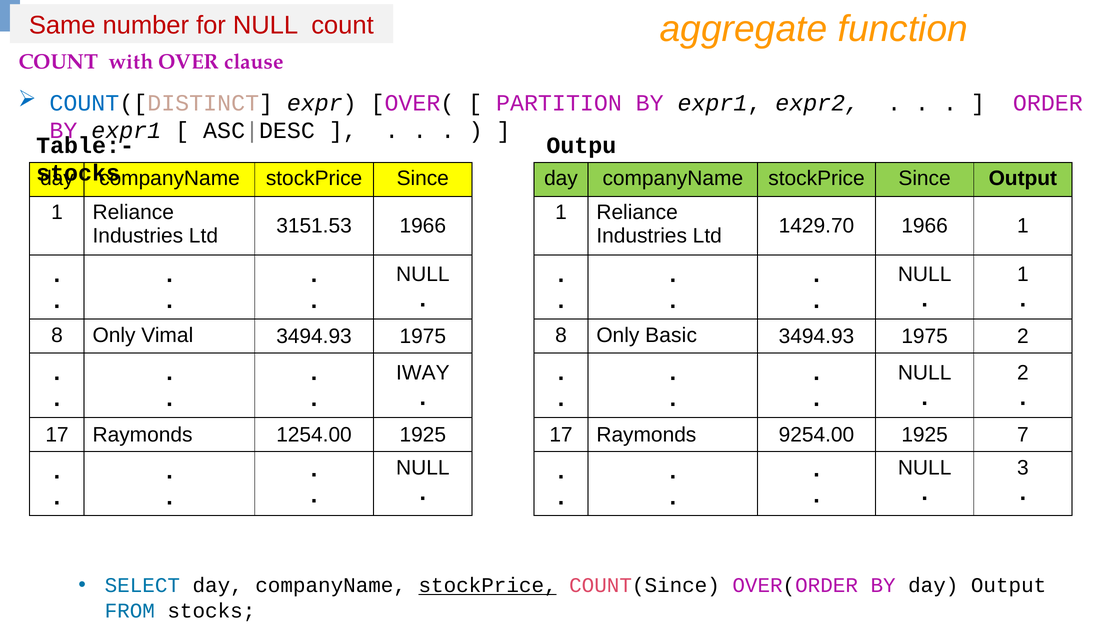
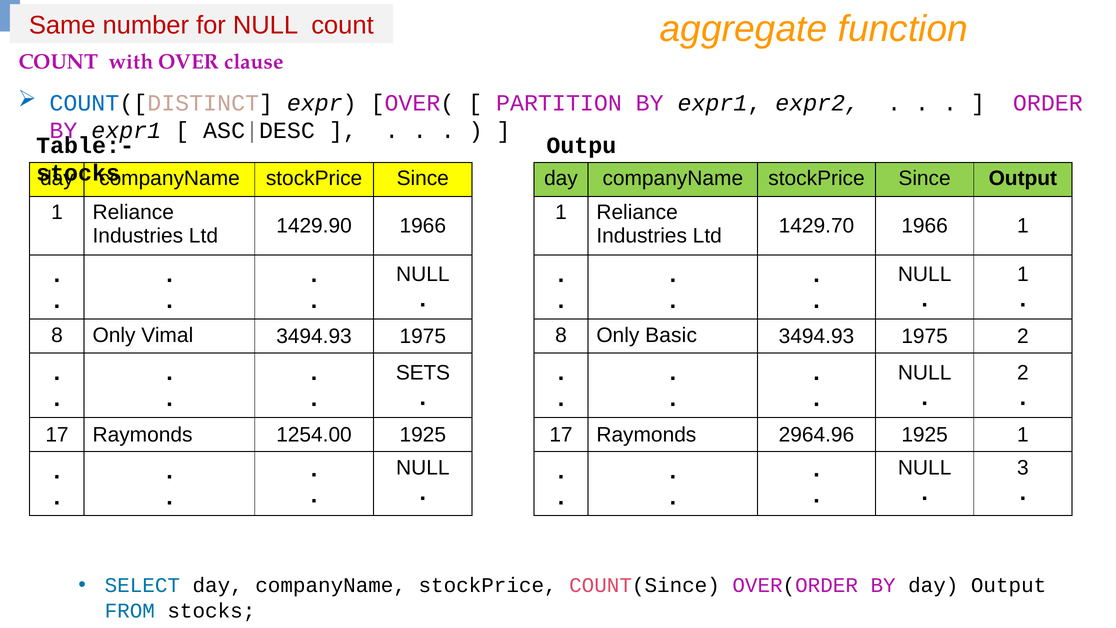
3151.53: 3151.53 -> 1429.90 (314, 226)
IWAY: IWAY -> SETS (423, 372)
9254.00: 9254.00 -> 2964.96 (816, 435)
1925 7: 7 -> 1 (1023, 435)
stockPrice underline: present -> none (488, 585)
